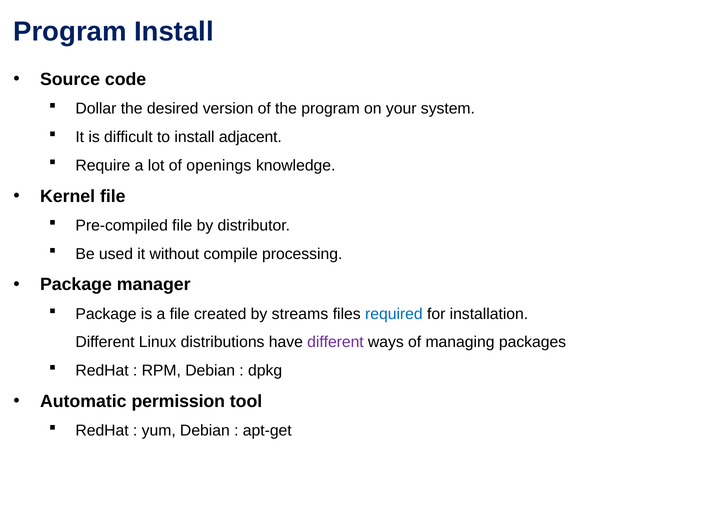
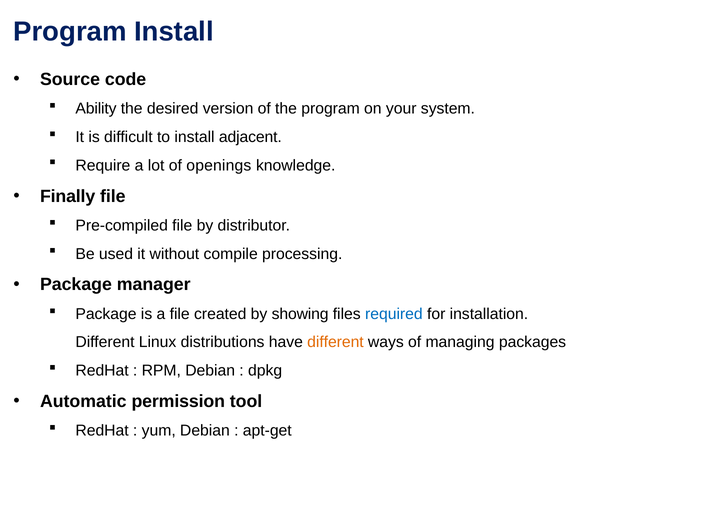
Dollar: Dollar -> Ability (96, 109)
Kernel: Kernel -> Finally (68, 196)
streams: streams -> showing (300, 314)
different colour: purple -> orange (335, 343)
